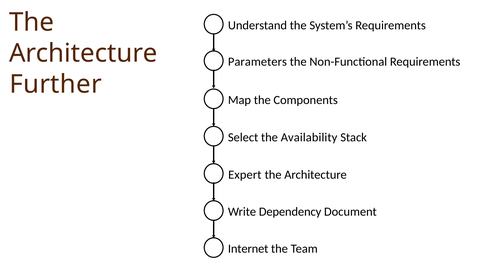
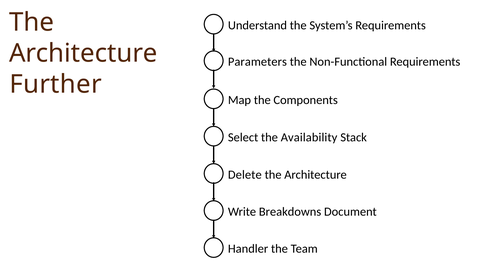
Expert: Expert -> Delete (245, 175)
Dependency: Dependency -> Breakdowns (290, 212)
Internet: Internet -> Handler (248, 249)
